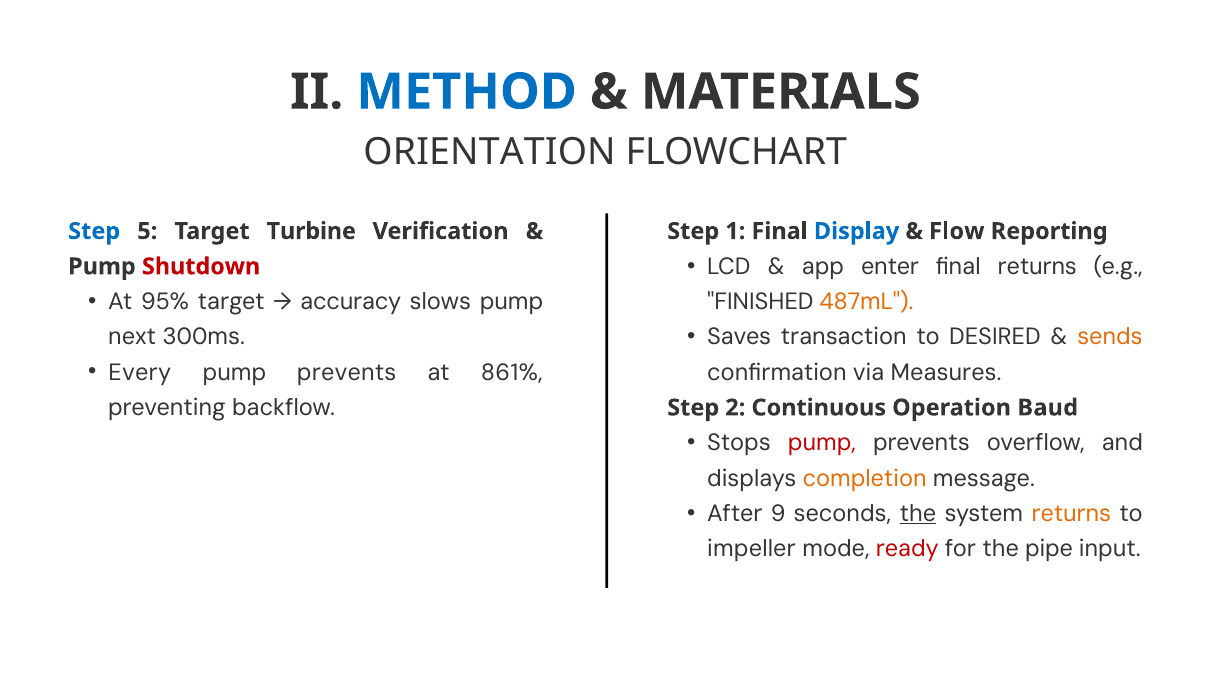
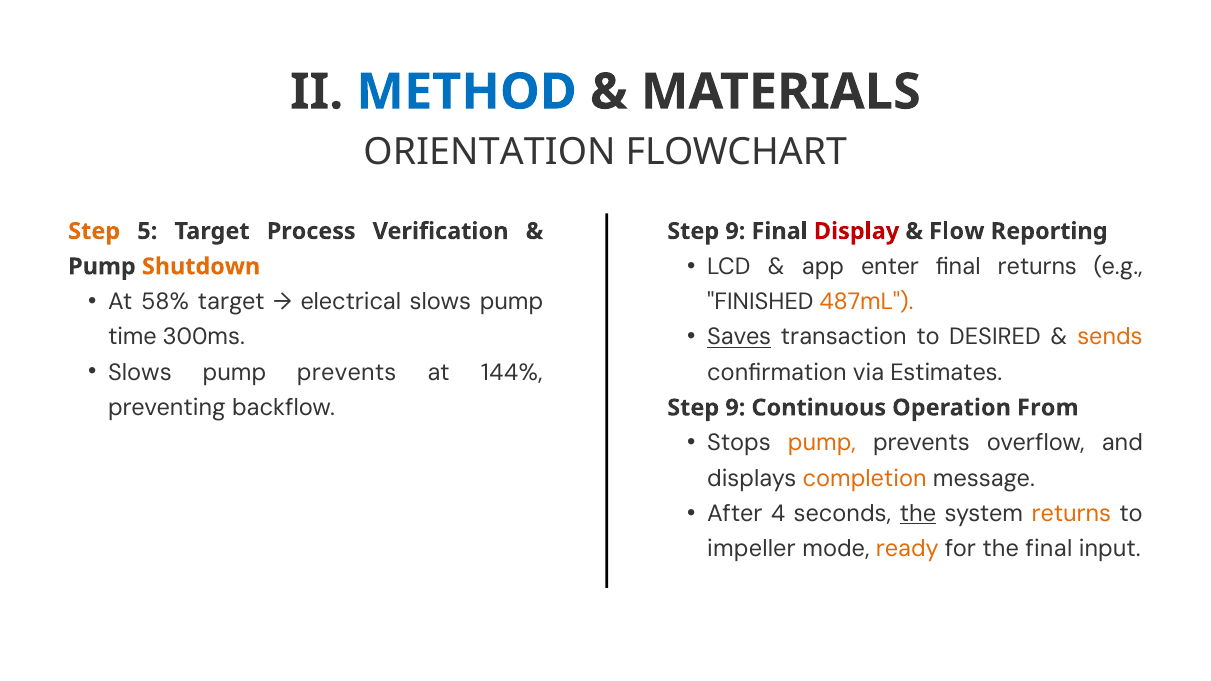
Step colour: blue -> orange (94, 231)
Turbine: Turbine -> Process (311, 231)
1: 1 -> 9 (735, 231)
Display colour: blue -> red (857, 231)
Shutdown colour: red -> orange (201, 267)
95%: 95% -> 58% (165, 302)
accuracy: accuracy -> electrical (351, 302)
Saves underline: none -> present (739, 337)
next: next -> time (132, 337)
Every: Every -> Slows (140, 373)
861%: 861% -> 144% (512, 373)
Measures: Measures -> Estimates (946, 373)
2: 2 -> 9 (735, 408)
Baud: Baud -> From (1048, 408)
pump colour: red -> orange (822, 443)
9: 9 -> 4 (778, 514)
ready colour: red -> orange (907, 549)
the pipe: pipe -> final (1049, 549)
